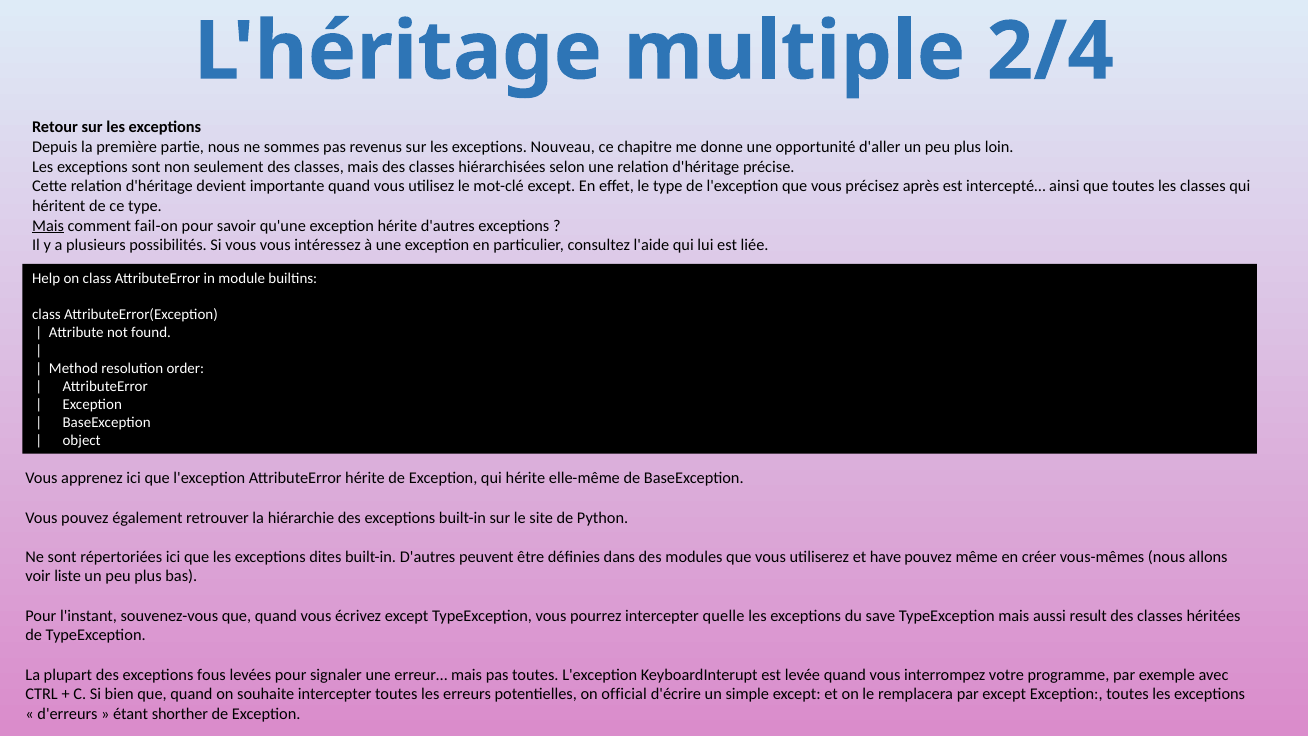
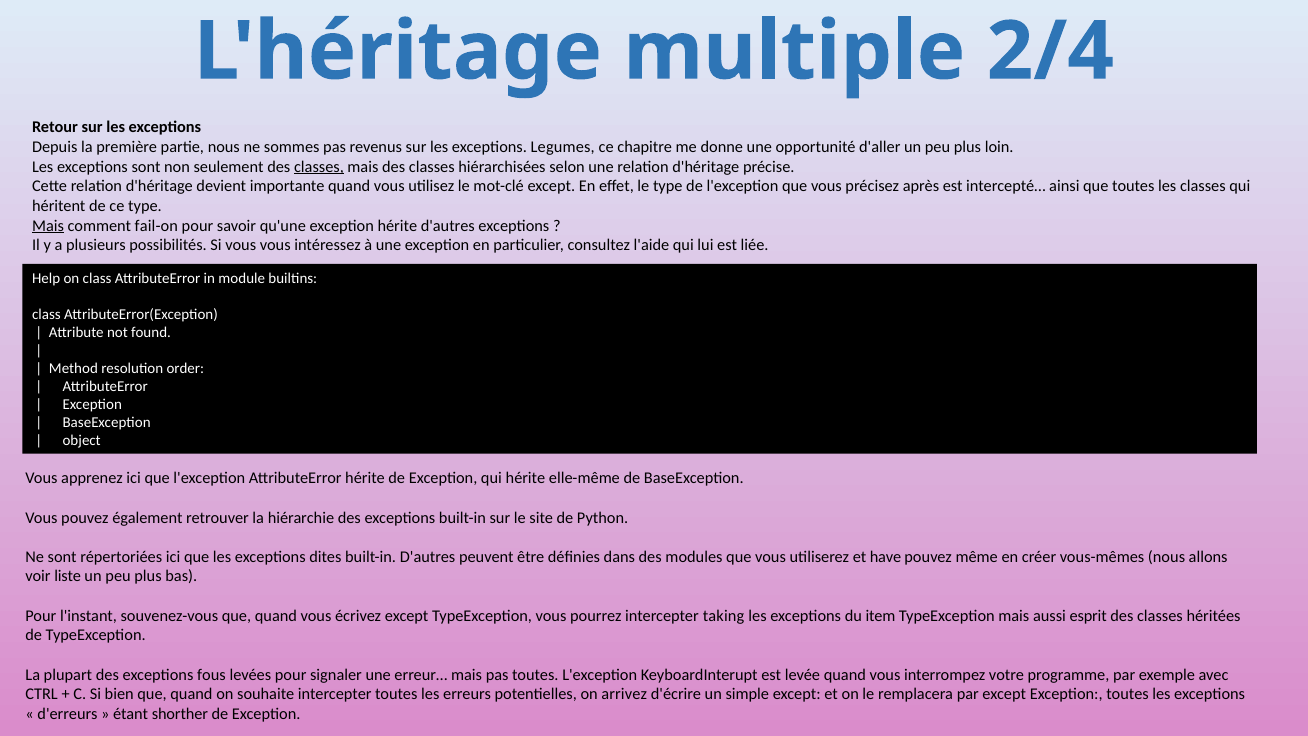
Nouveau: Nouveau -> Legumes (563, 147)
classes underline: none -> present (319, 167)
quelle: quelle -> taking (724, 616)
save: save -> item (881, 616)
result: result -> esprit (1088, 616)
official: official -> arrivez (624, 694)
